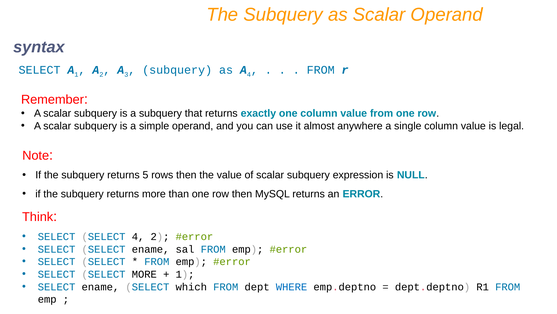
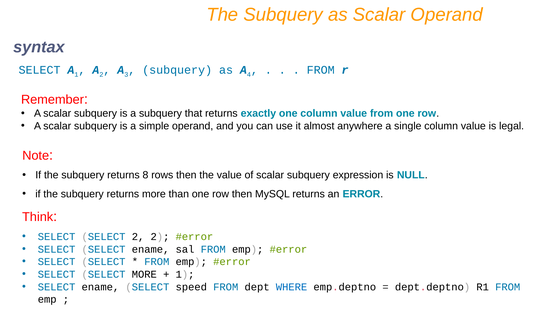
5: 5 -> 8 (145, 175)
SELECT 4: 4 -> 2 (138, 236)
which: which -> speed (191, 286)
